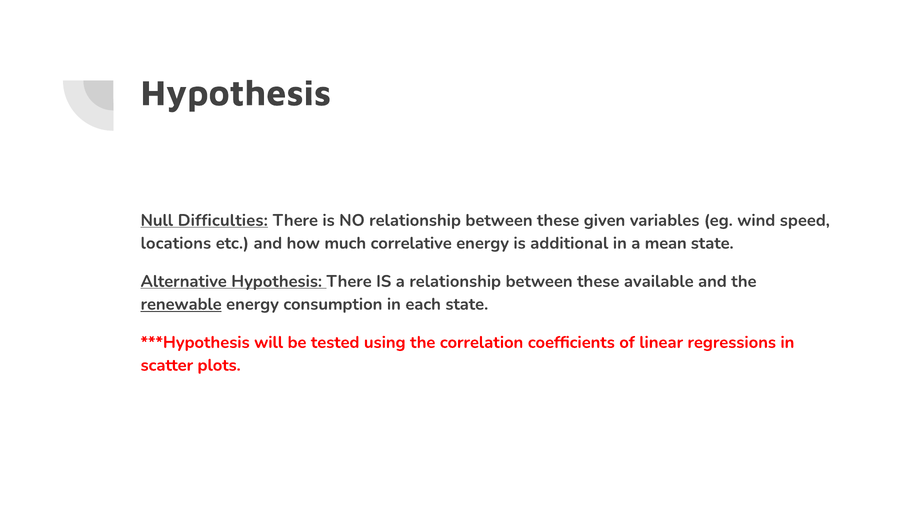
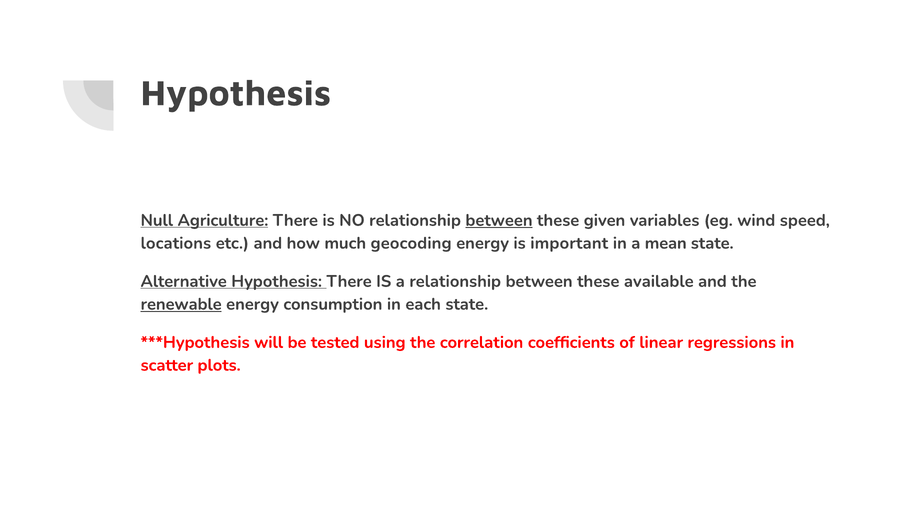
Difficulties: Difficulties -> Agriculture (223, 220)
between underline: none -> present (499, 220)
correlative: correlative -> geocoding (411, 243)
additional: additional -> important (569, 243)
